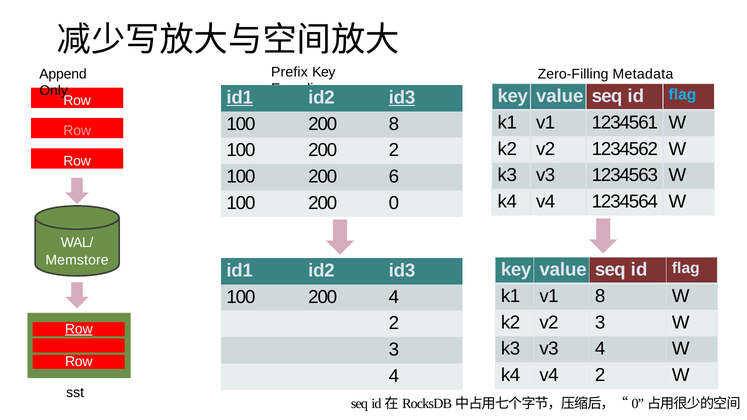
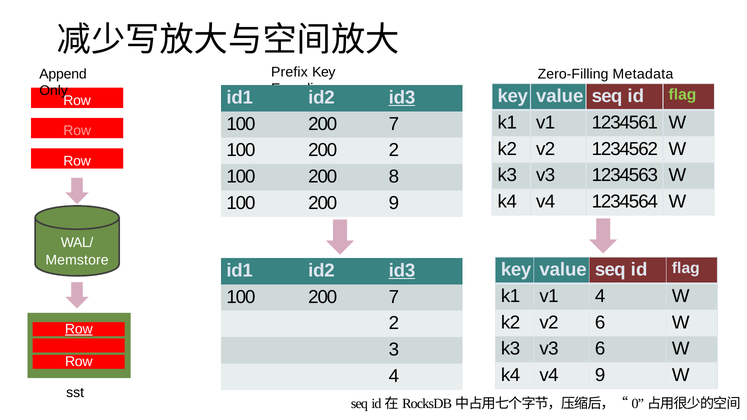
flag colour: light blue -> light green (682, 95)
id1 underline: present -> none (240, 98)
8: 8 -> 7 (394, 124)
6: 6 -> 8 (394, 177)
200 0: 0 -> 9 (394, 203)
id3 underline: none -> present (402, 271)
v1 8: 8 -> 4 (600, 296)
4: 4 -> 7 (394, 297)
v2 3: 3 -> 6 (600, 323)
v3 4: 4 -> 6 (600, 349)
v4 2: 2 -> 9 (600, 375)
